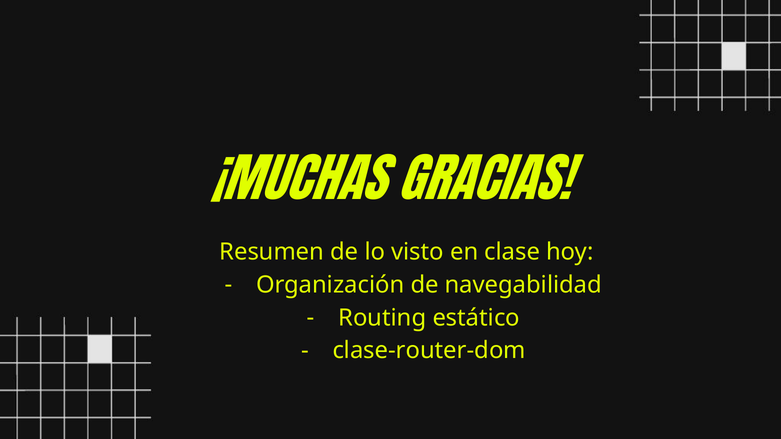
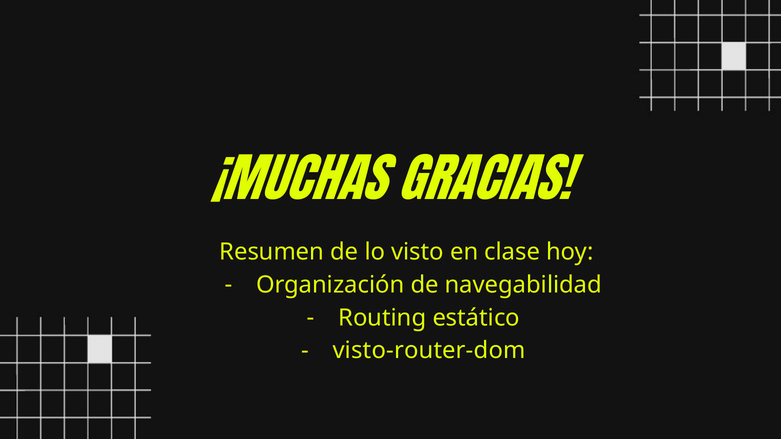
clase-router-dom: clase-router-dom -> visto-router-dom (429, 351)
